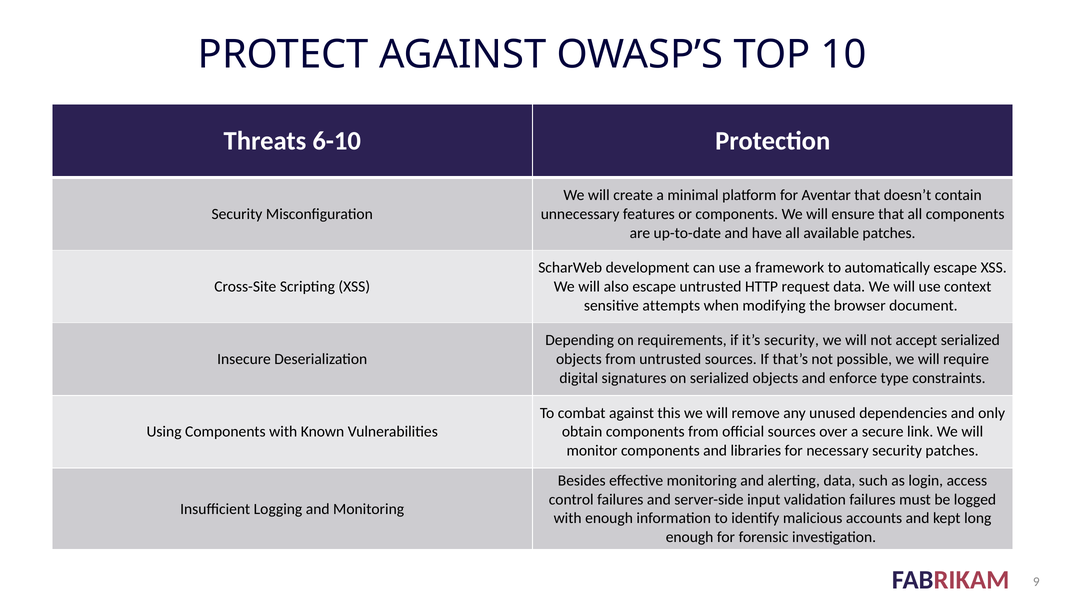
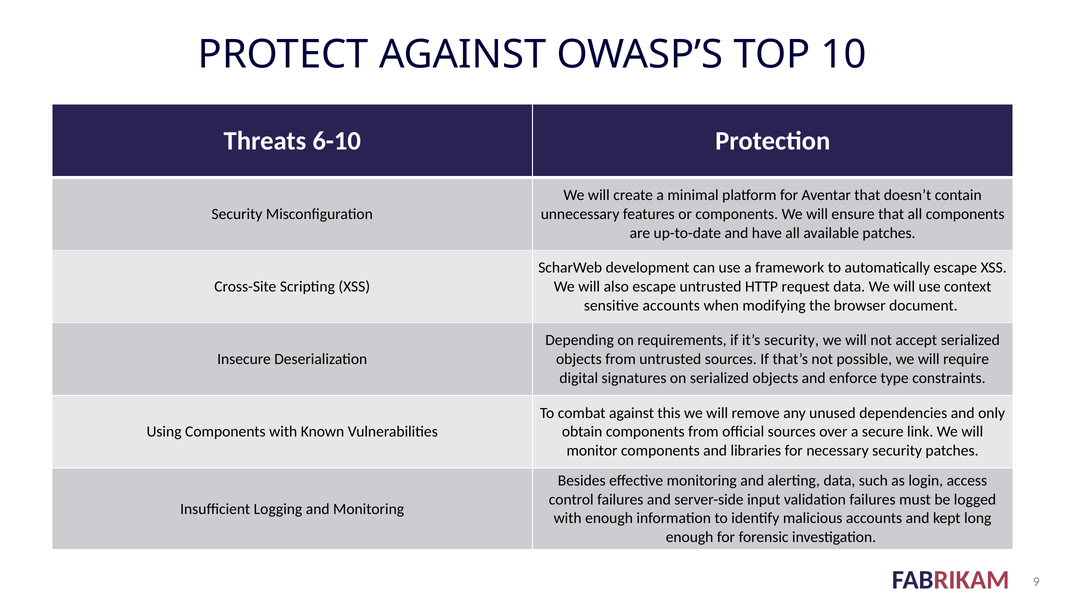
sensitive attempts: attempts -> accounts (671, 306)
